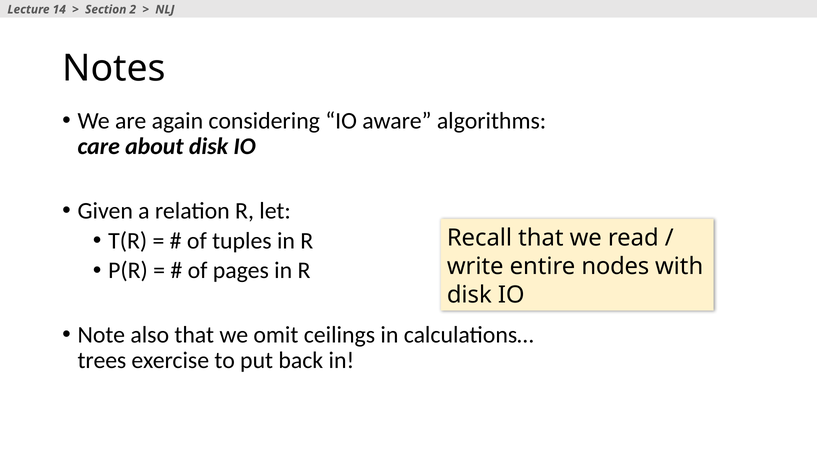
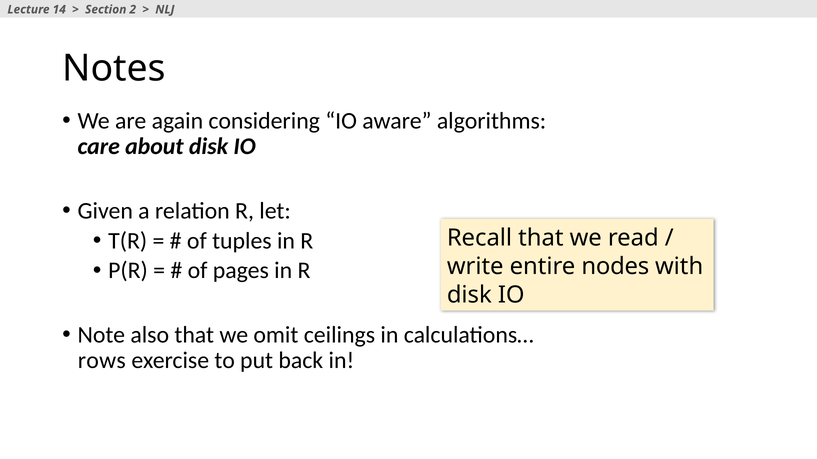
trees: trees -> rows (102, 361)
